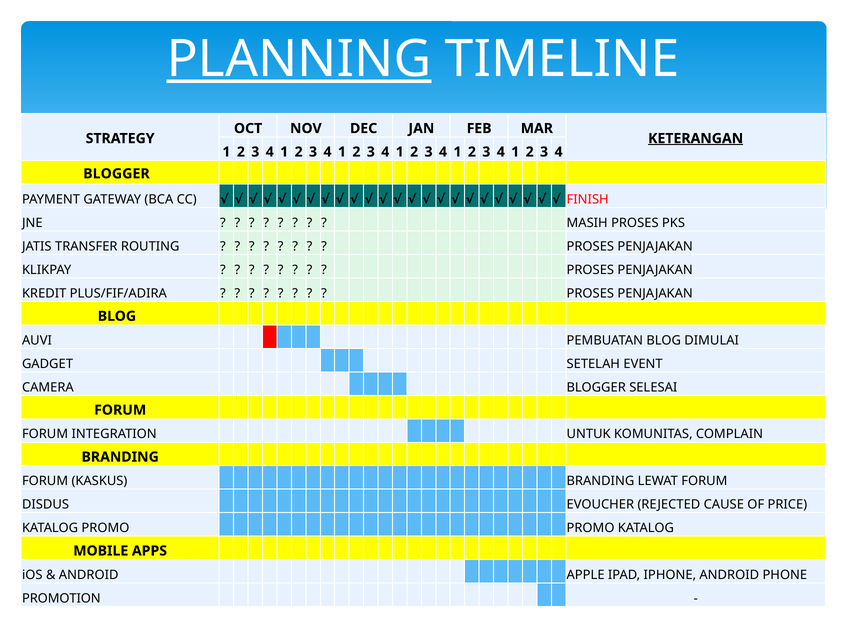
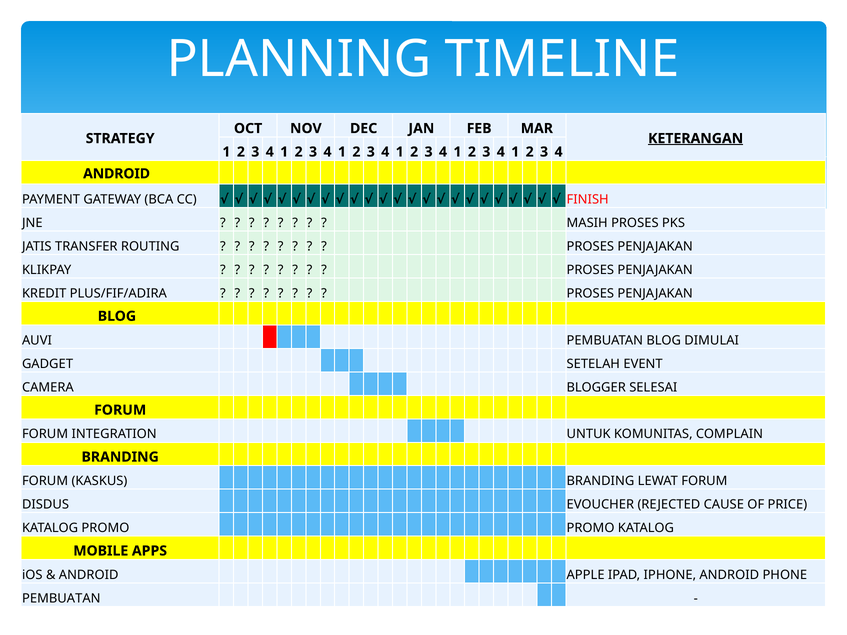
PLANNING underline: present -> none (299, 59)
BLOGGER: BLOGGER -> ANDROID (117, 174)
PROMOTION: PROMOTION -> PEMBUATAN (61, 599)
